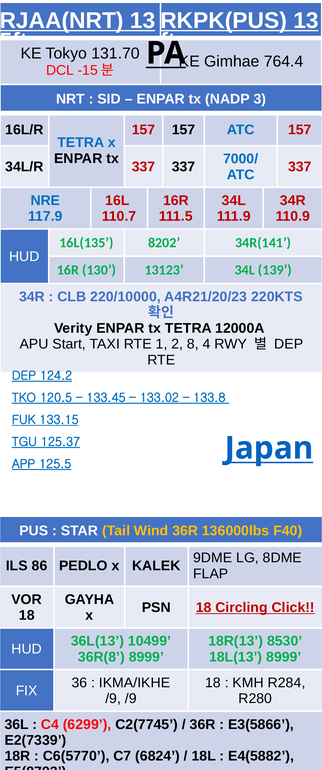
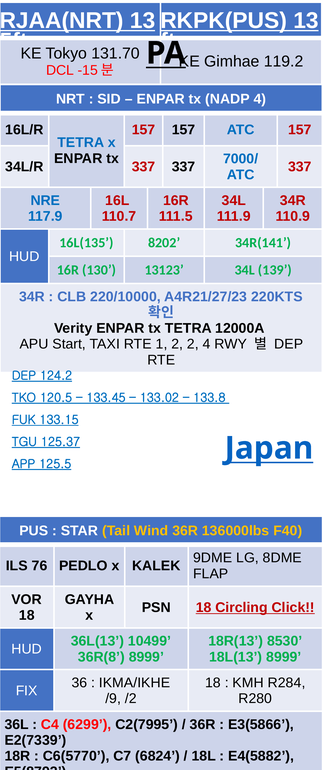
764.4: 764.4 -> 119.2 (284, 61)
NADP 3: 3 -> 4 (260, 99)
A4R21/20/23: A4R21/20/23 -> A4R21/27/23 (206, 297)
2 8: 8 -> 2 (193, 344)
86: 86 -> 76 (39, 566)
/9 /9: /9 -> /2 (131, 699)
C2(7745: C2(7745 -> C2(7995 (147, 725)
